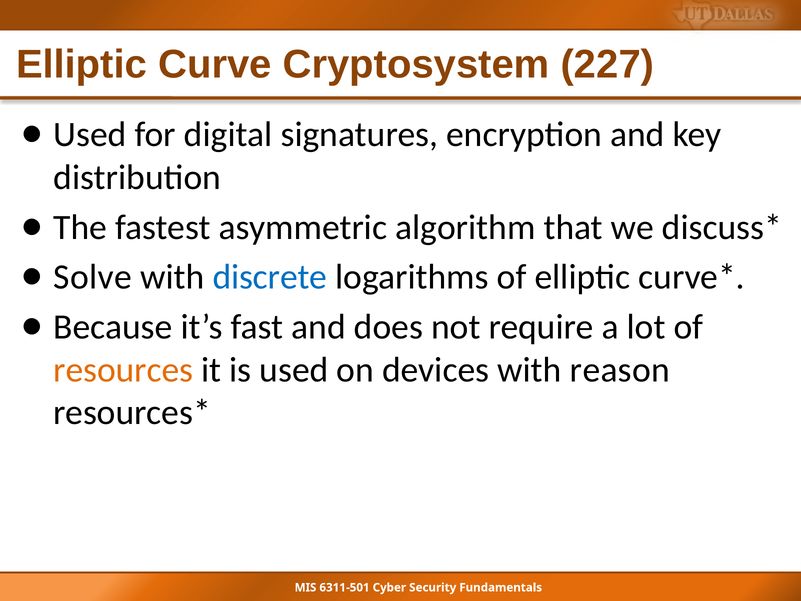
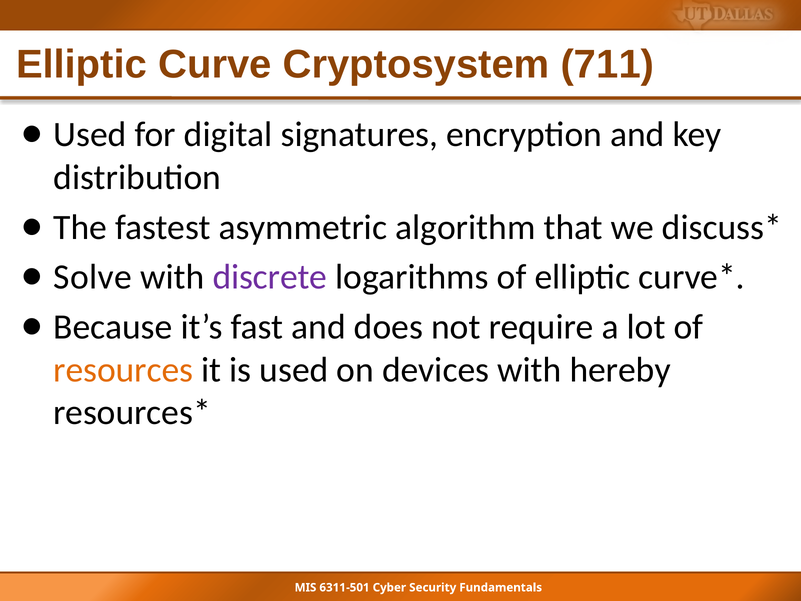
227: 227 -> 711 (607, 64)
discrete colour: blue -> purple (270, 277)
reason: reason -> hereby (620, 370)
